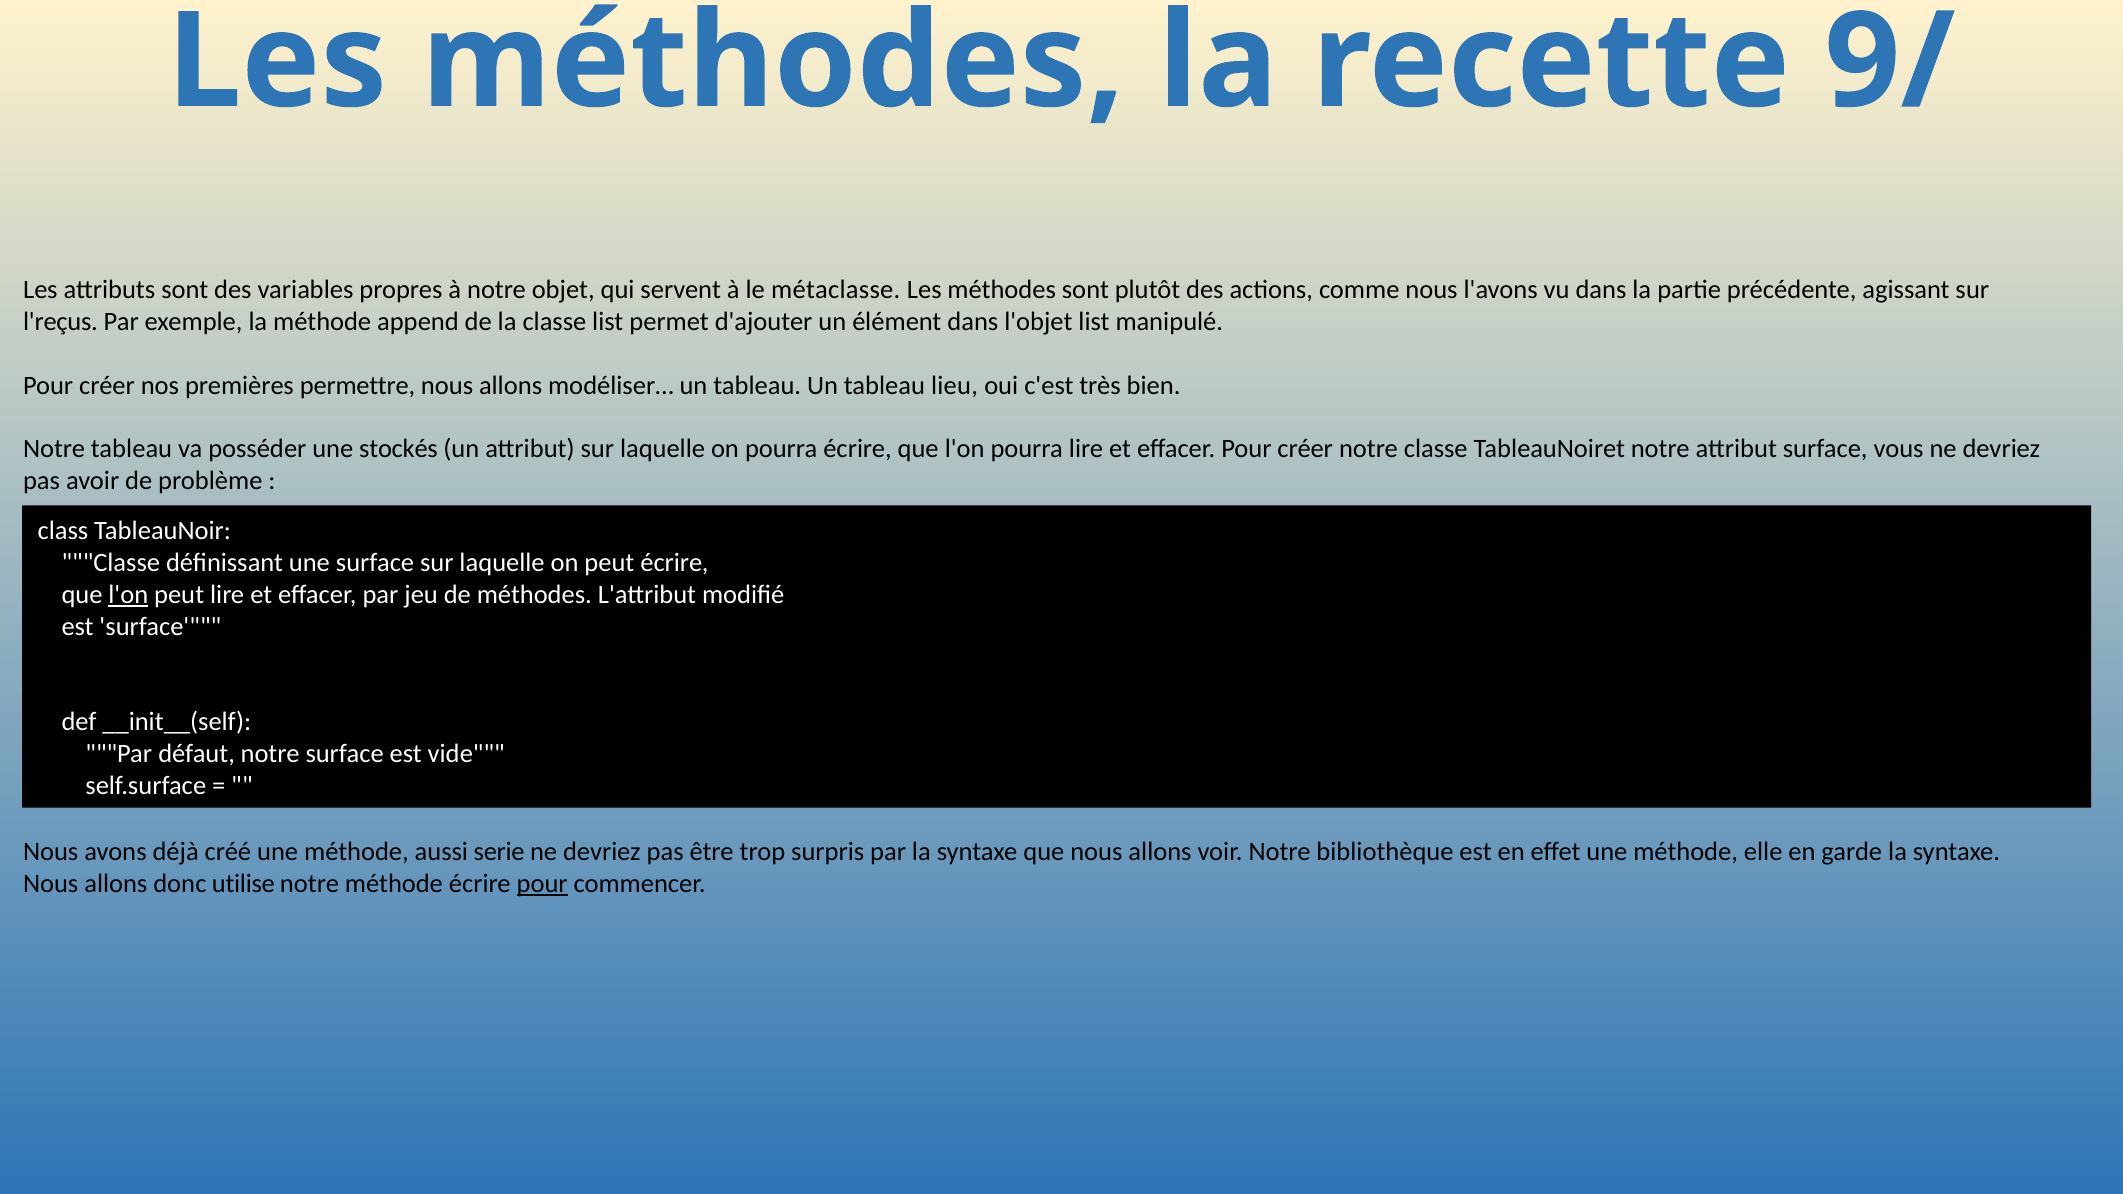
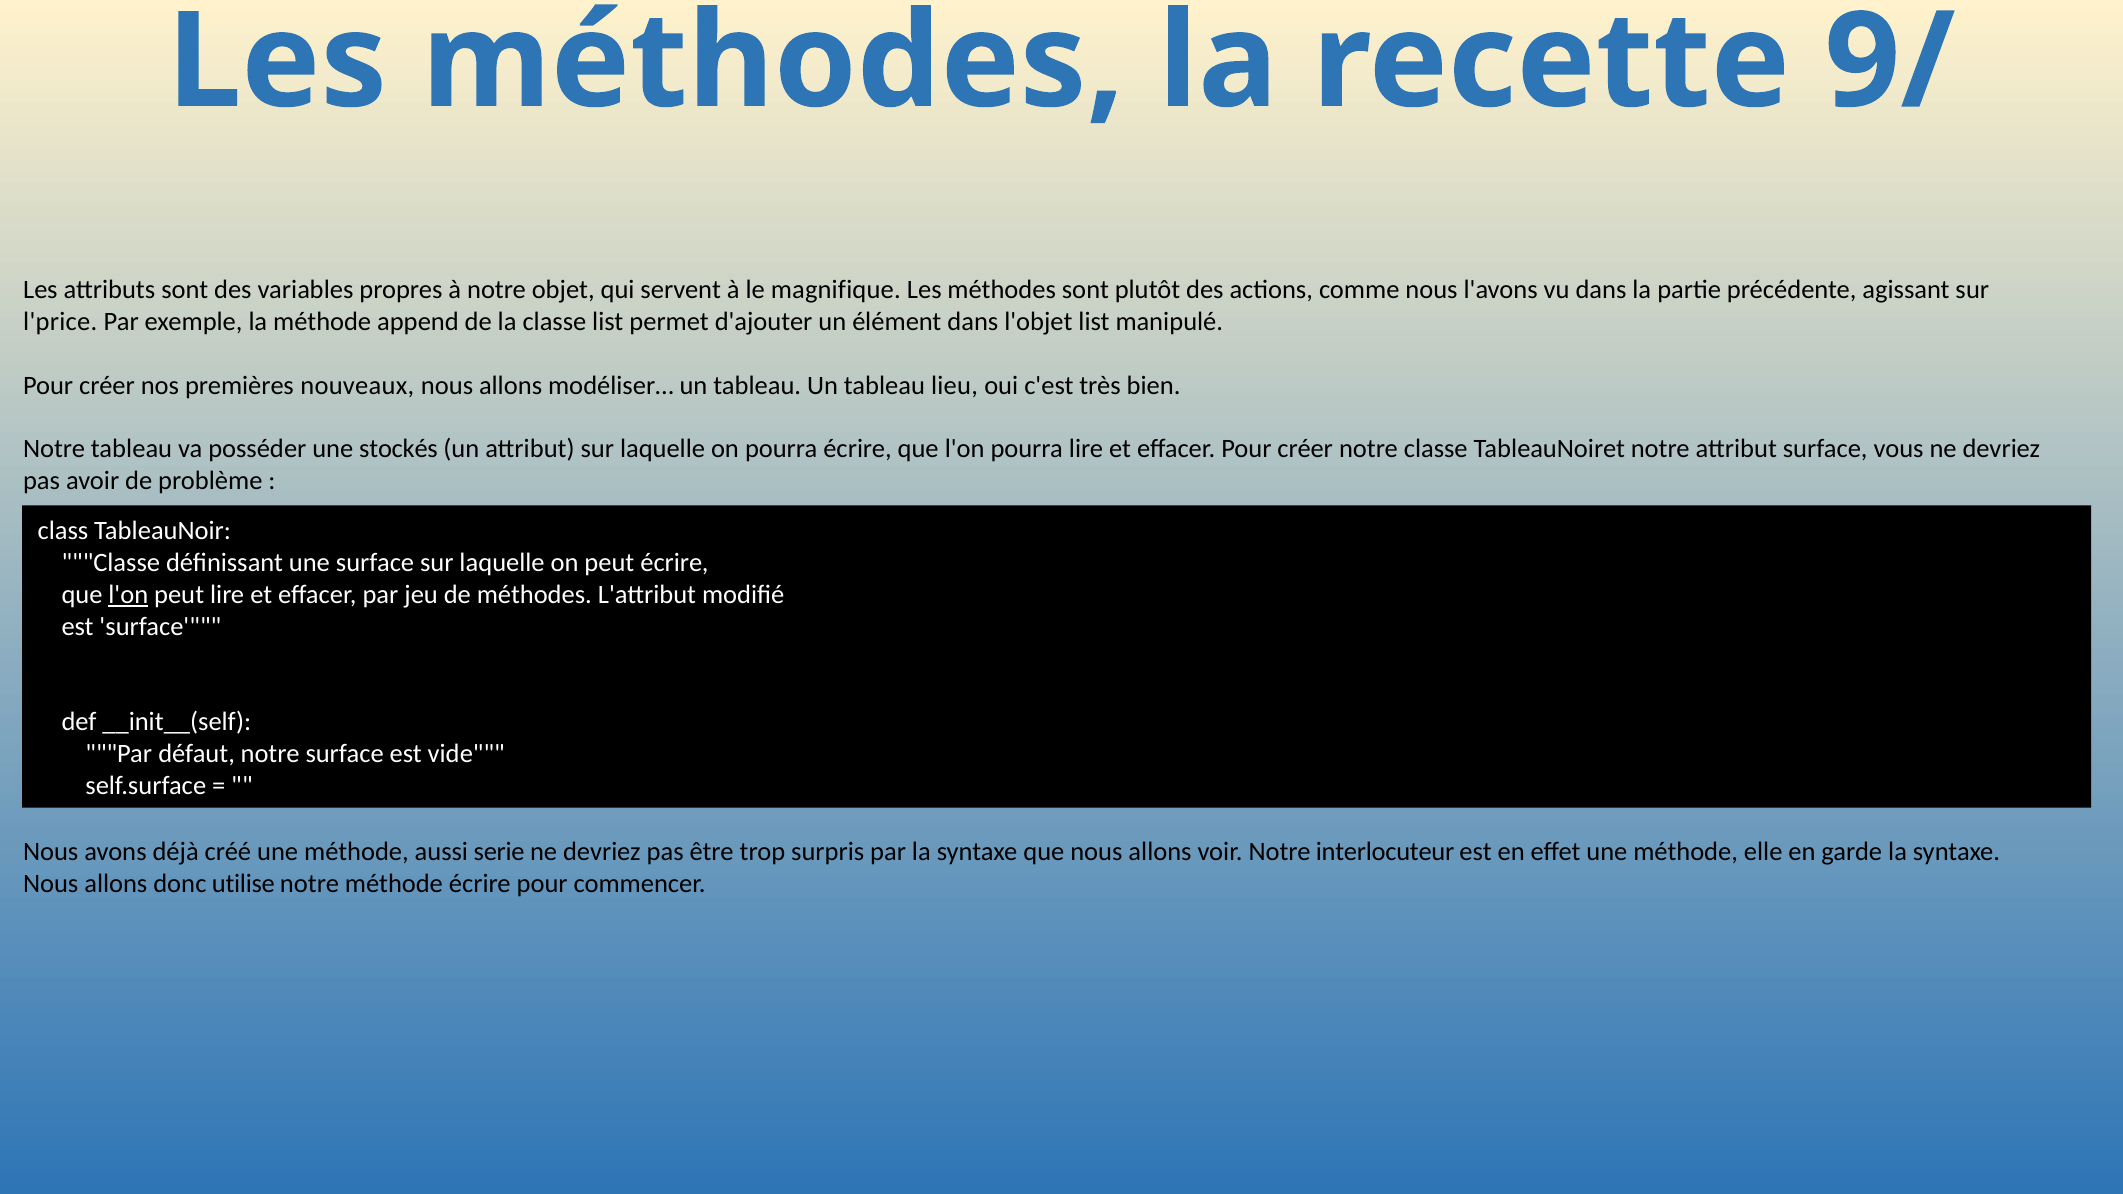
métaclasse: métaclasse -> magnifique (836, 290)
l'reçus: l'reçus -> l'price (60, 322)
permettre: permettre -> nouveaux (357, 385)
bibliothèque: bibliothèque -> interlocuteur (1385, 852)
pour underline: present -> none (542, 884)
